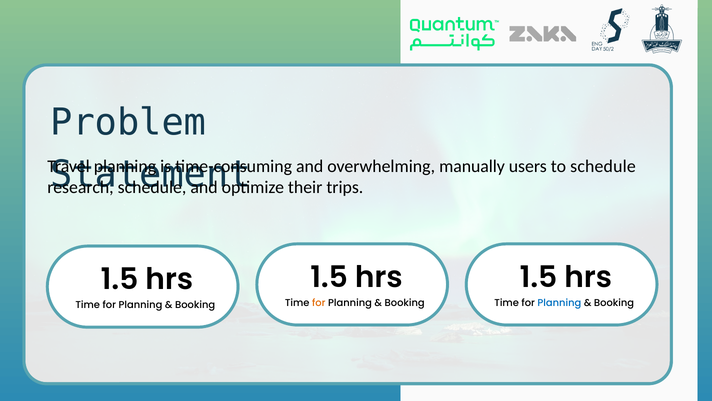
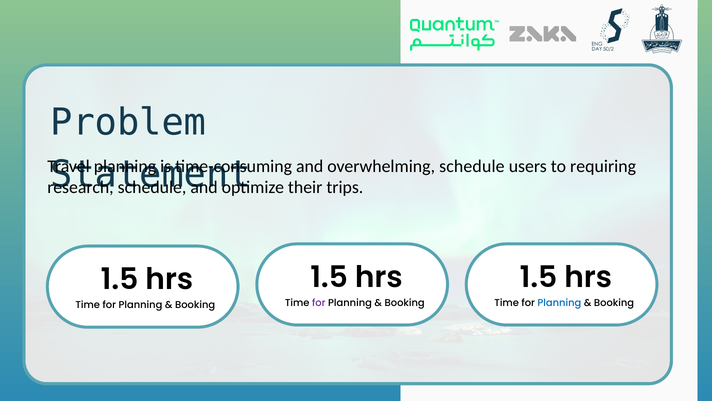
overwhelming manually: manually -> schedule (472, 166)
to schedule: schedule -> requiring (603, 166)
for colour: orange -> purple (319, 303)
